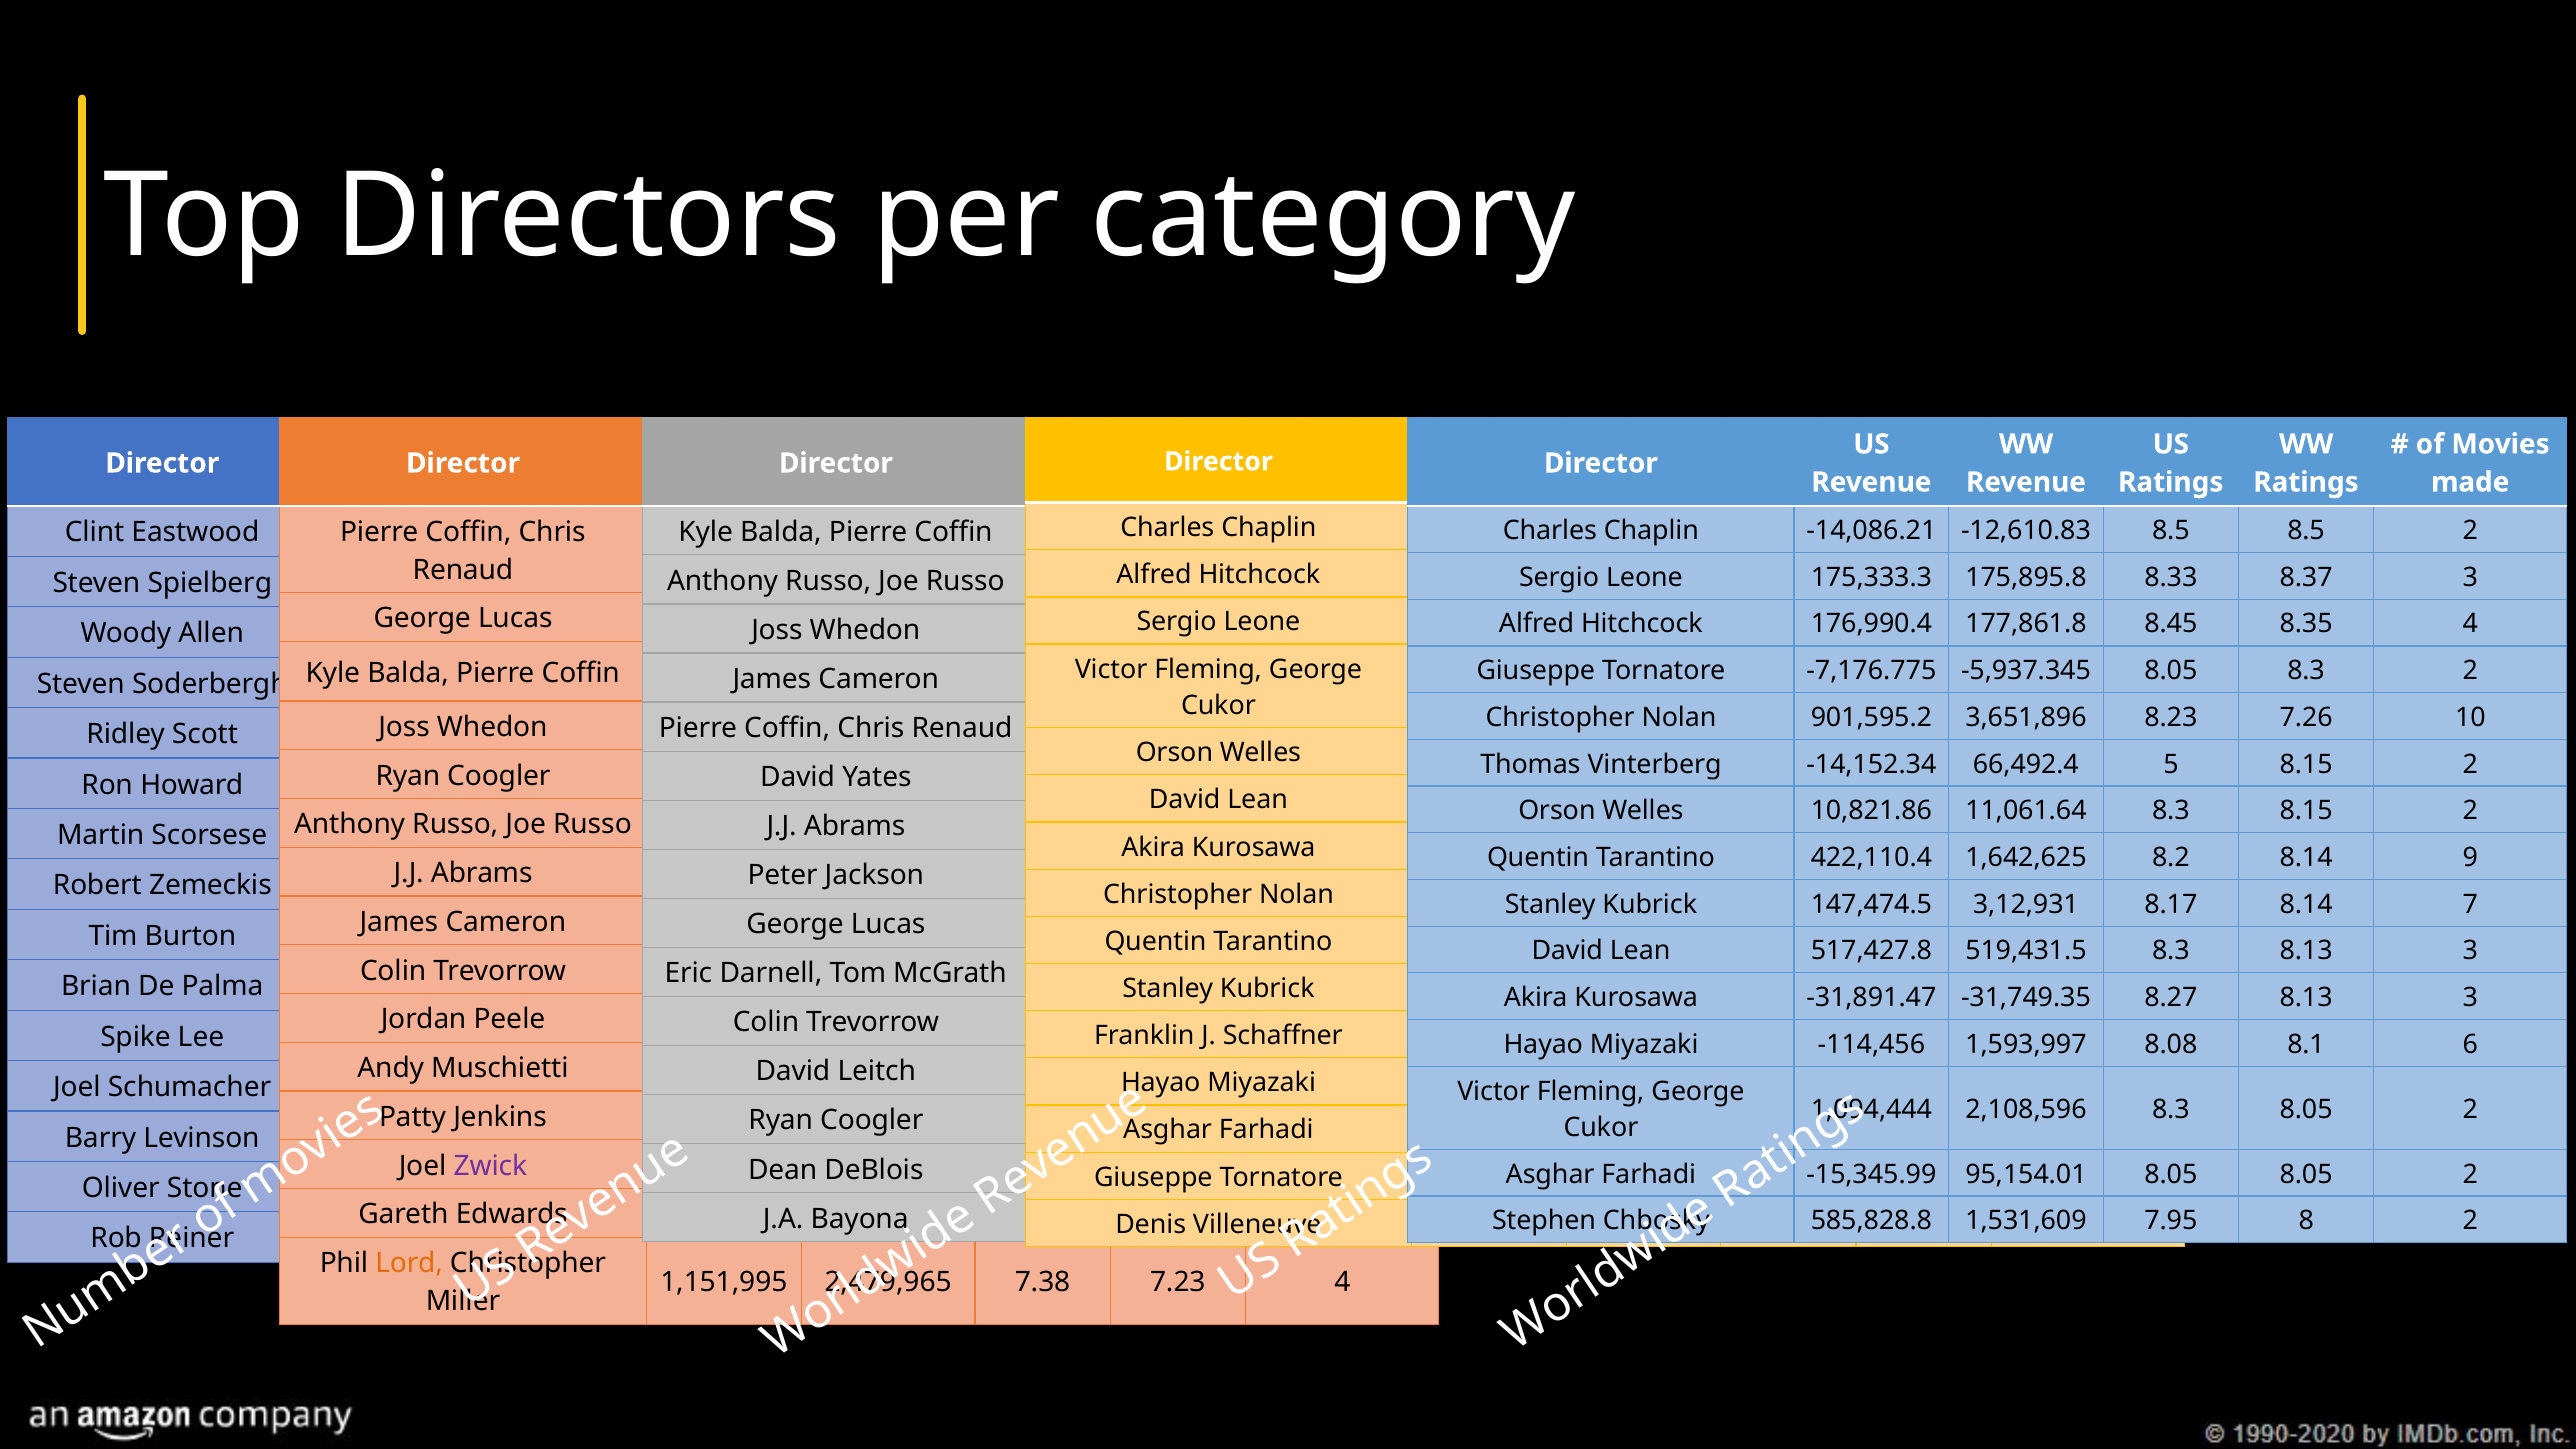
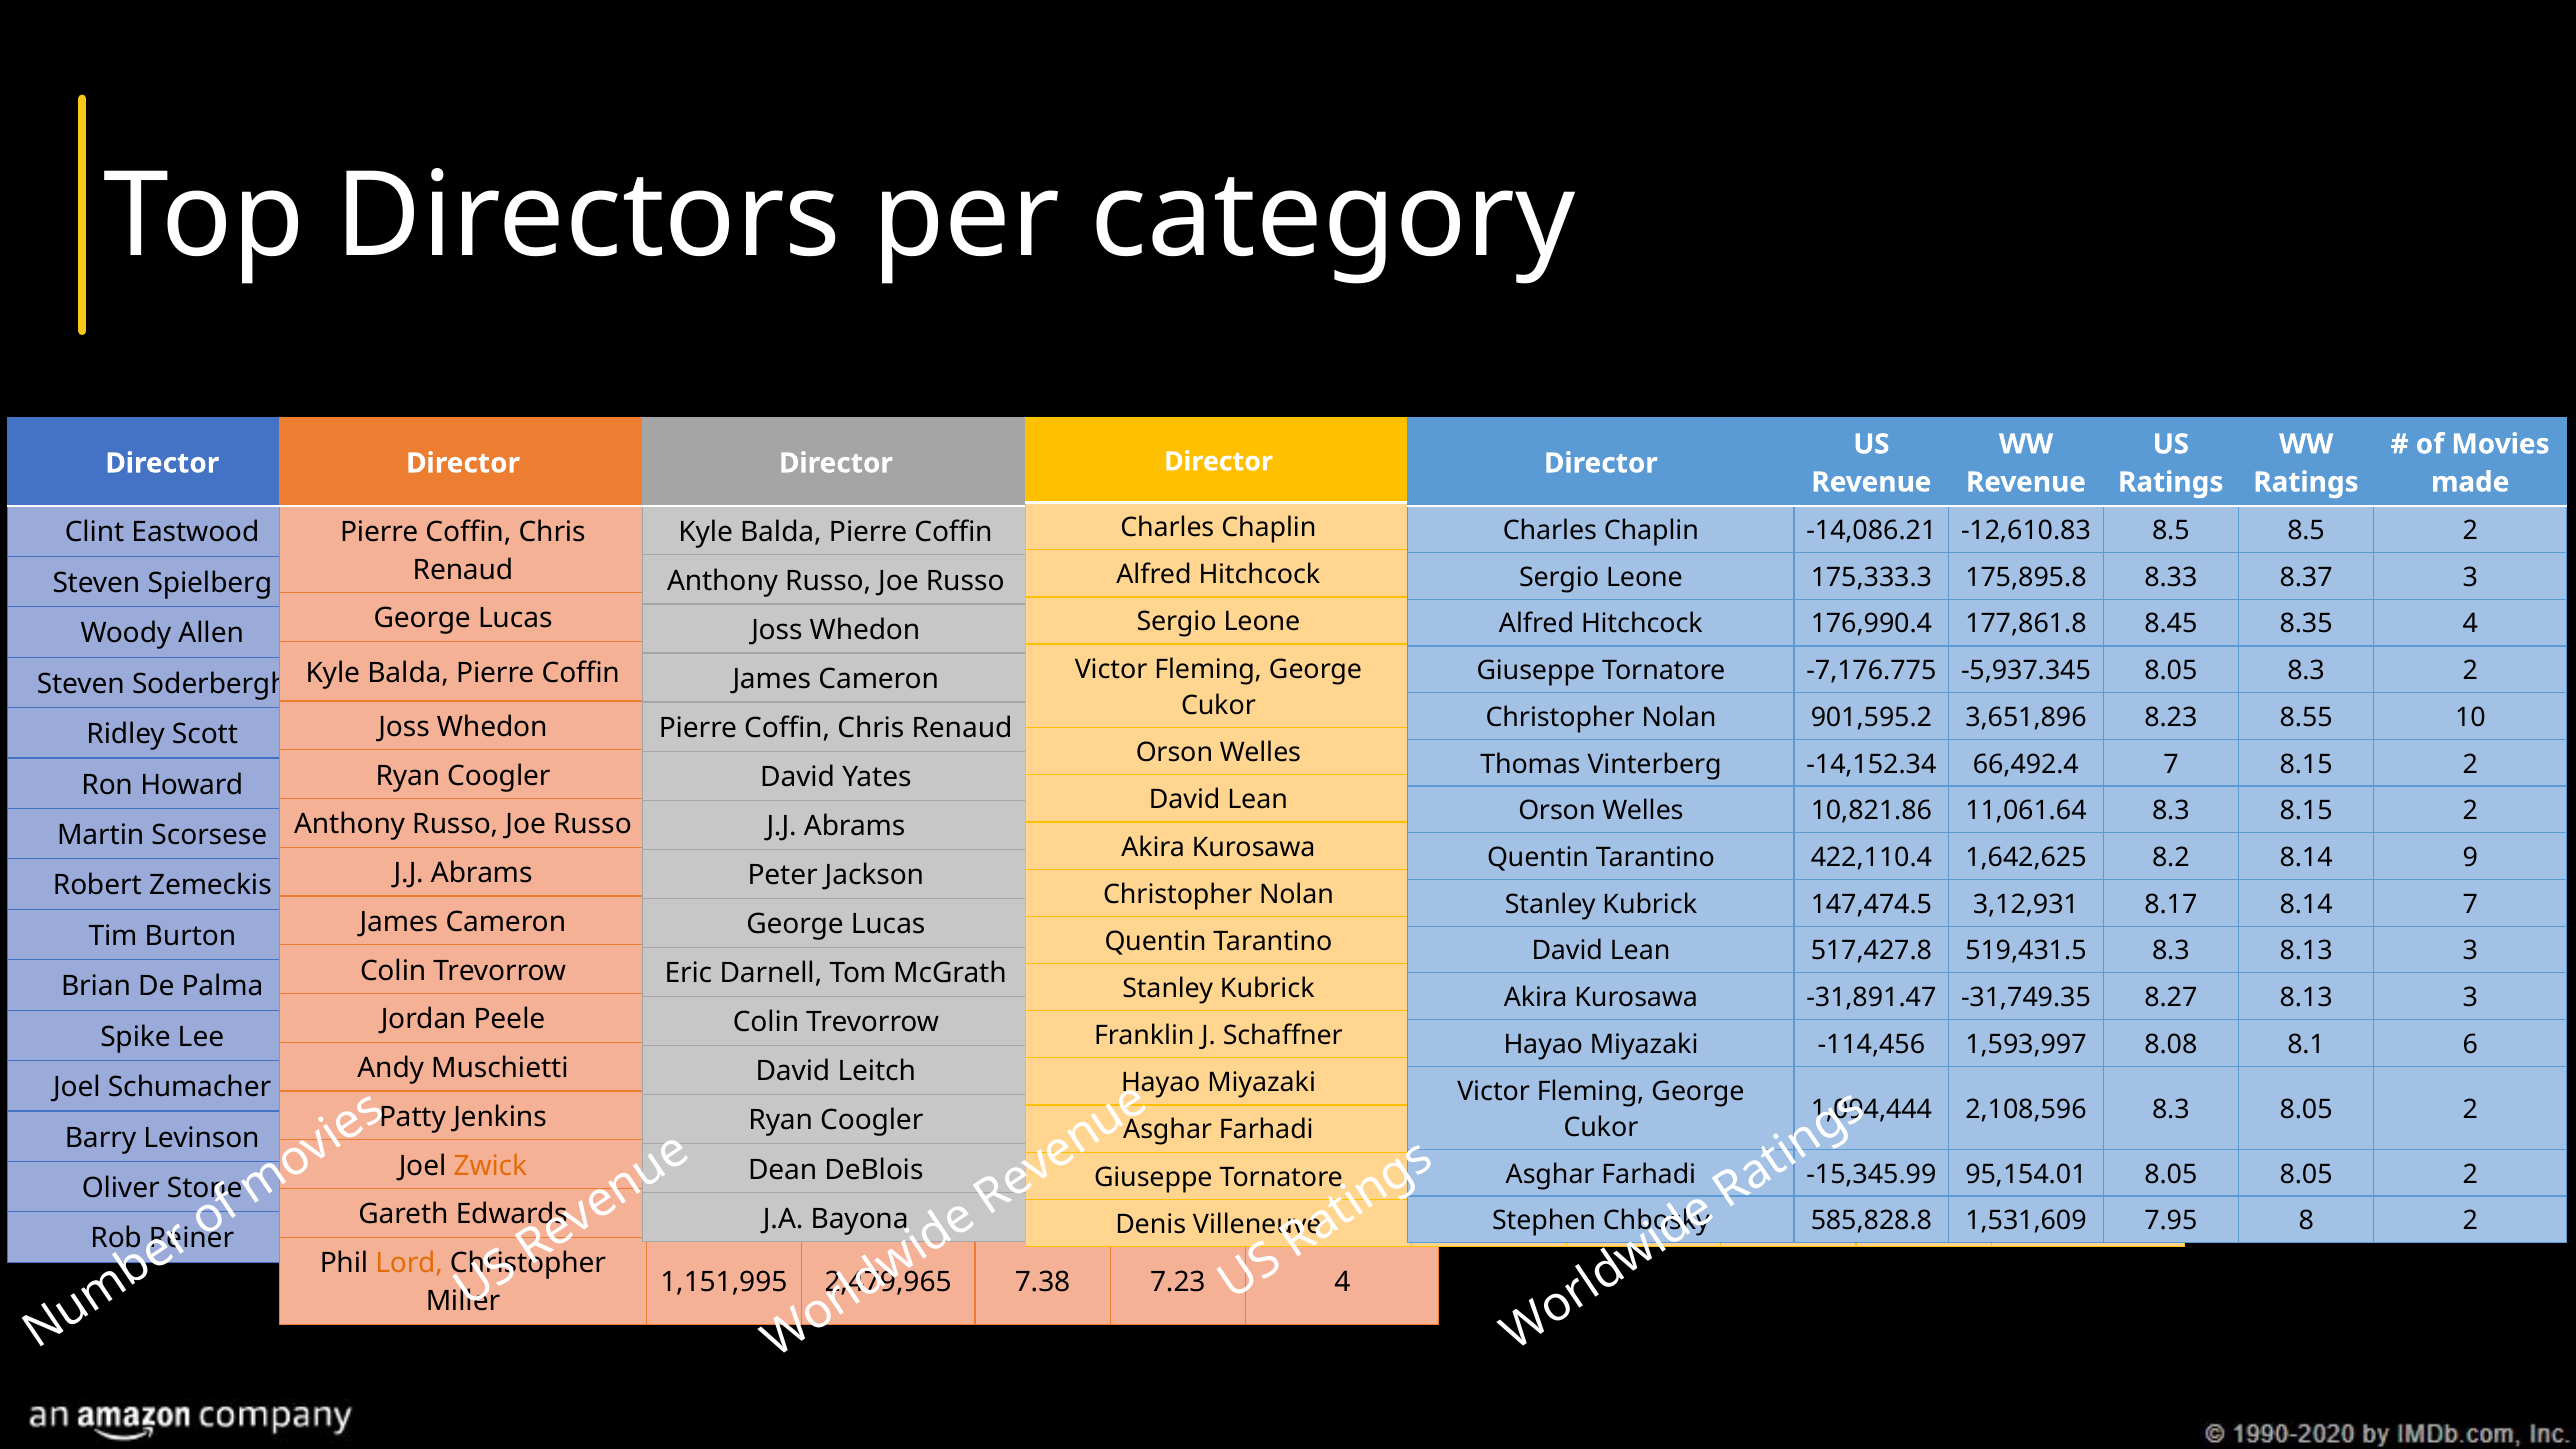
7.26: 7.26 -> 8.55 (2306, 718)
66,492.4 5: 5 -> 7 (2171, 764)
Zwick colour: purple -> orange (490, 1166)
